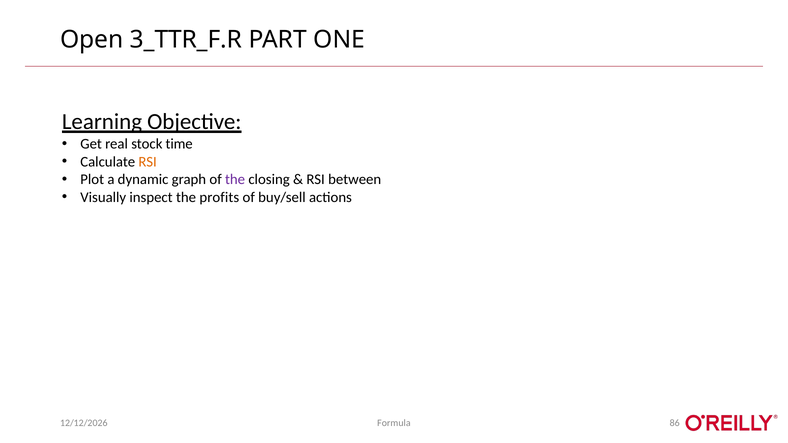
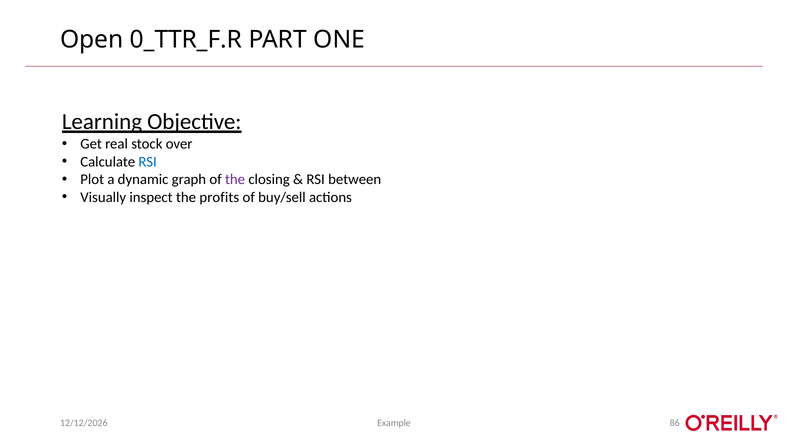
3_TTR_F.R: 3_TTR_F.R -> 0_TTR_F.R (186, 40)
time: time -> over (179, 144)
RSI colour: orange -> blue (148, 162)
Formula: Formula -> Example (394, 423)
